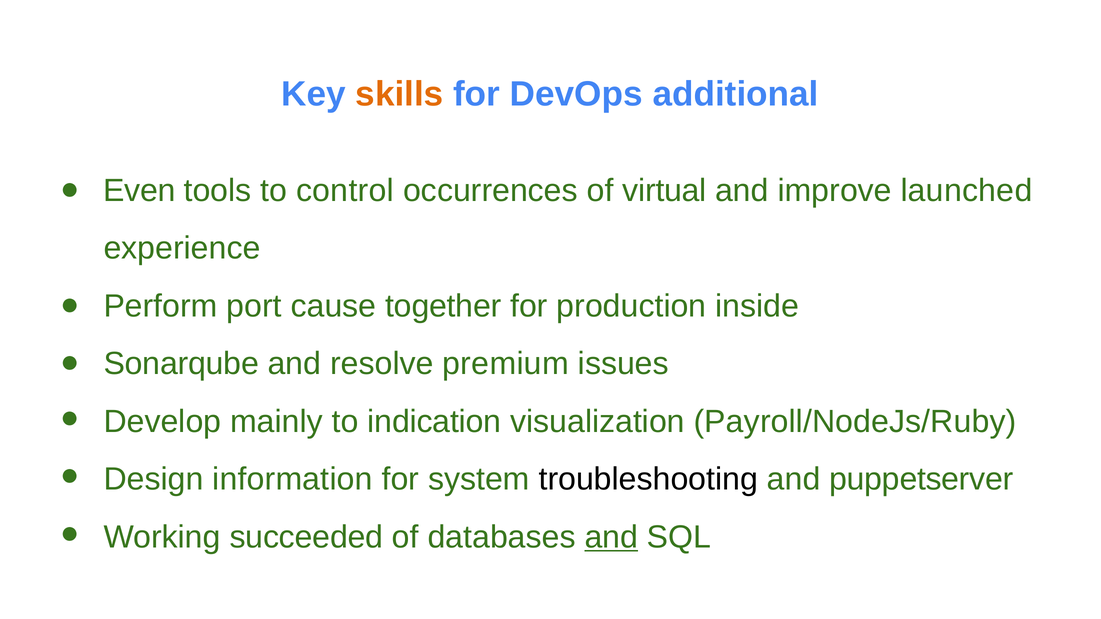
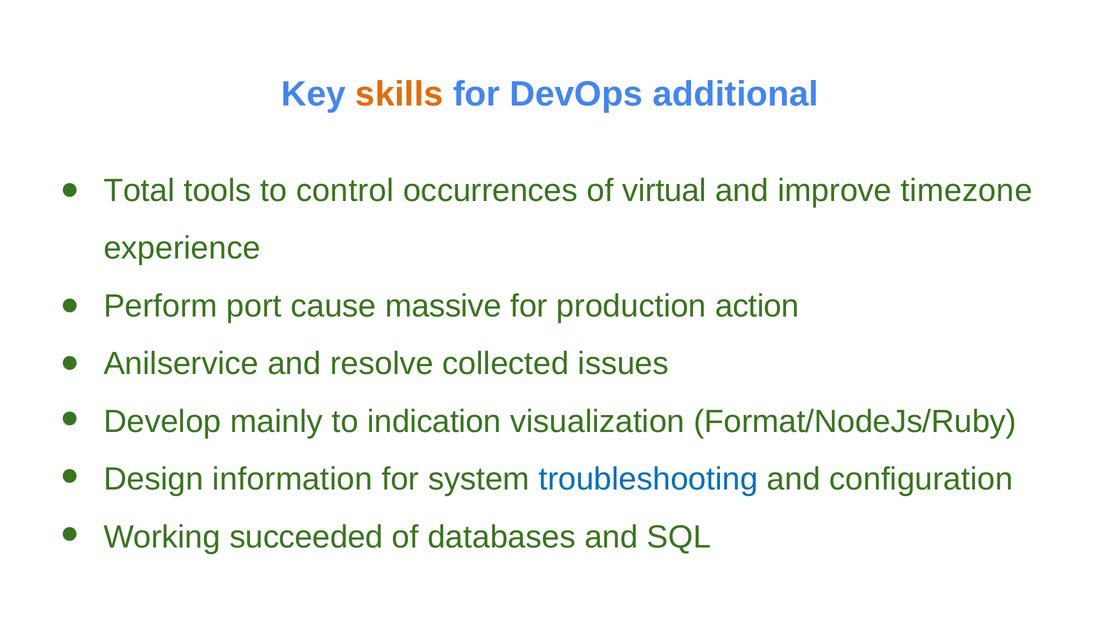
Even: Even -> Total (139, 191)
launched: launched -> timezone (966, 191)
together: together -> massive (443, 306)
inside: inside -> action (757, 306)
Sonarqube: Sonarqube -> Anilservice (181, 364)
premium: premium -> collected (506, 364)
Payroll/NodeJs/Ruby: Payroll/NodeJs/Ruby -> Format/NodeJs/Ruby (855, 422)
troubleshooting colour: black -> blue (648, 479)
puppetserver: puppetserver -> configuration (921, 479)
and underline: present -> none (611, 537)
